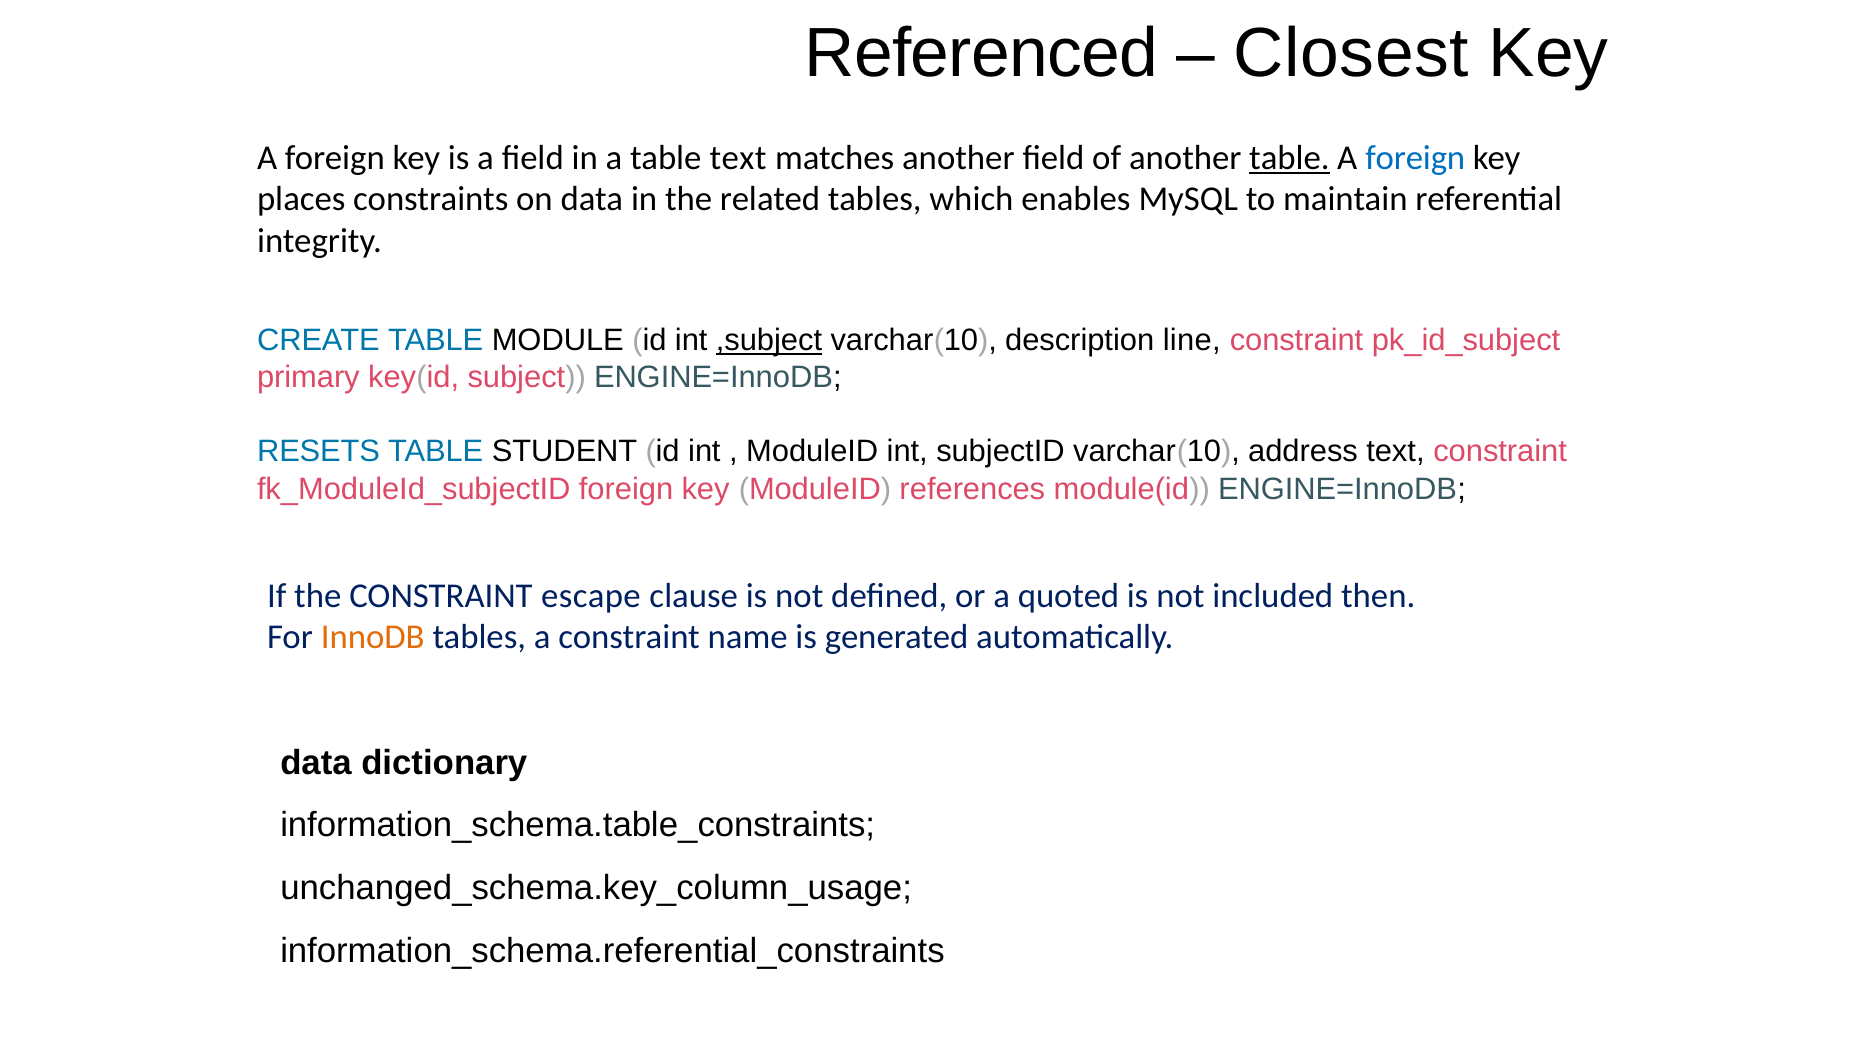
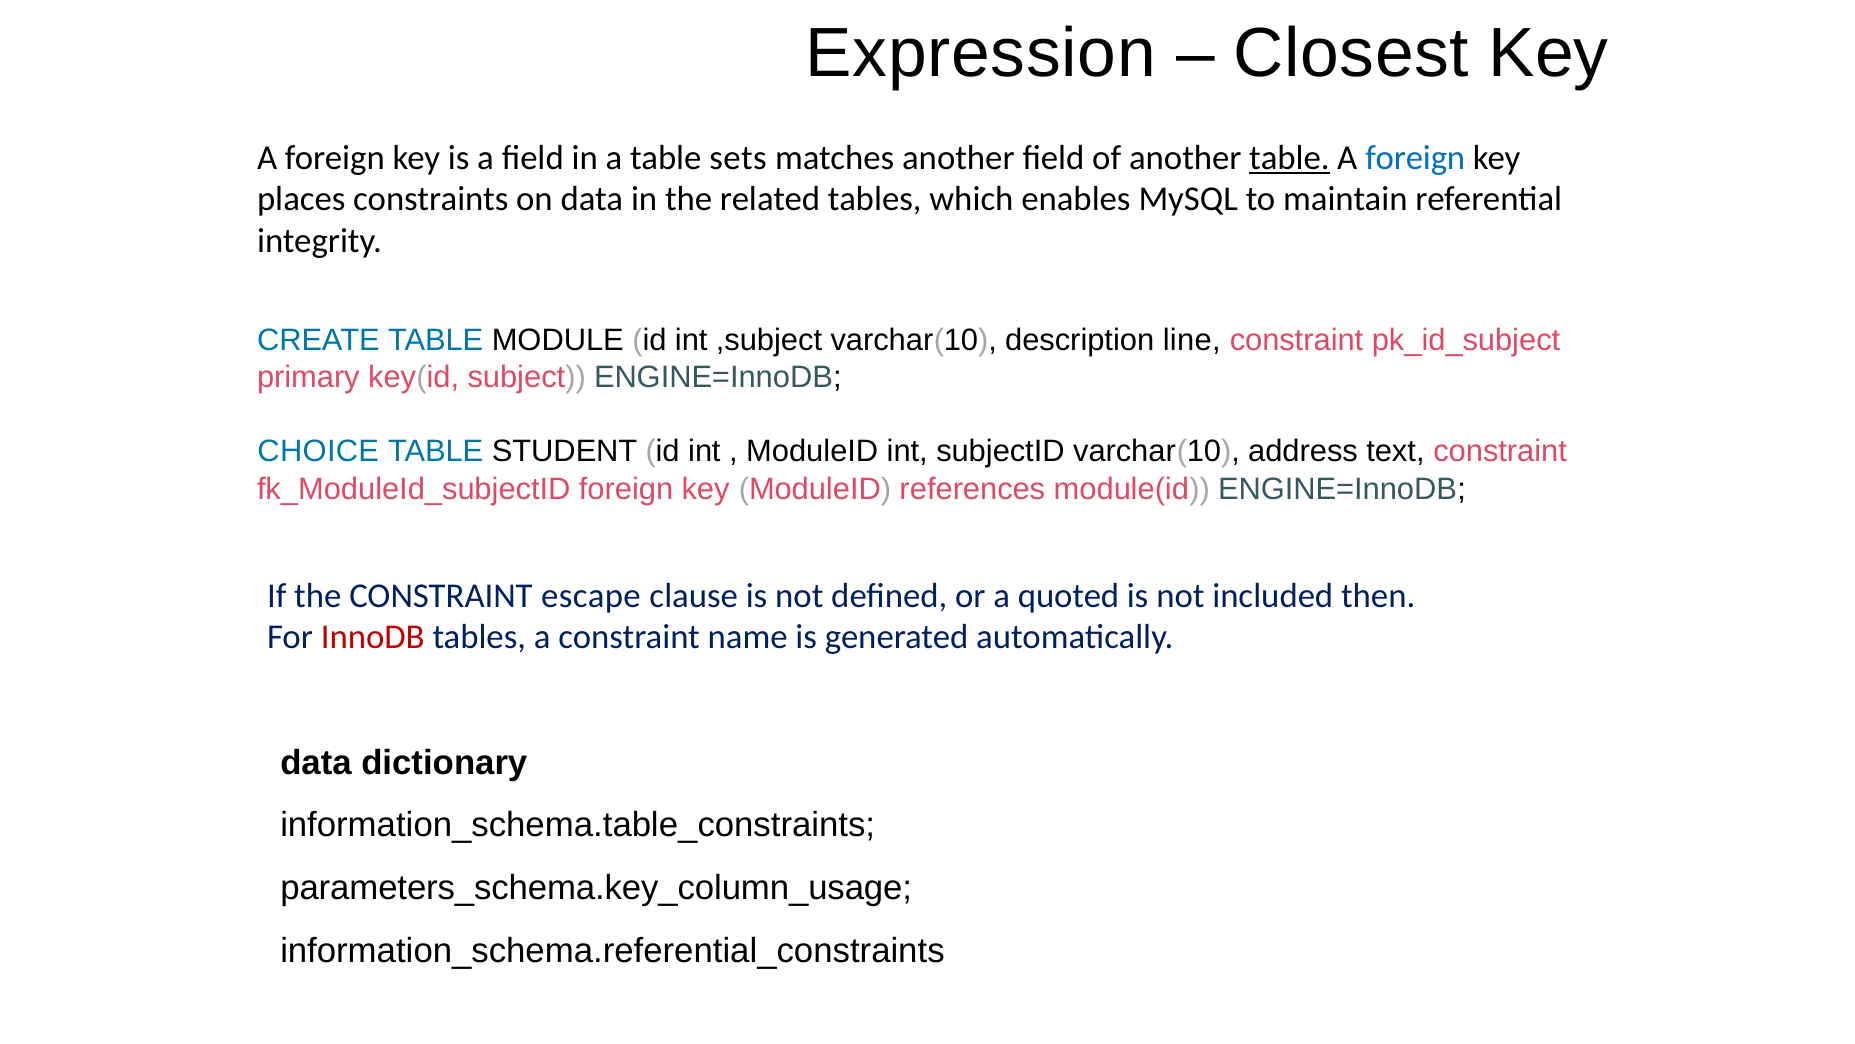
Referenced: Referenced -> Expression (981, 53)
table text: text -> sets (738, 158)
,subject underline: present -> none (769, 340)
RESETS: RESETS -> CHOICE (318, 452)
InnoDB colour: orange -> red (373, 637)
unchanged_schema.key_column_usage: unchanged_schema.key_column_usage -> parameters_schema.key_column_usage (596, 888)
